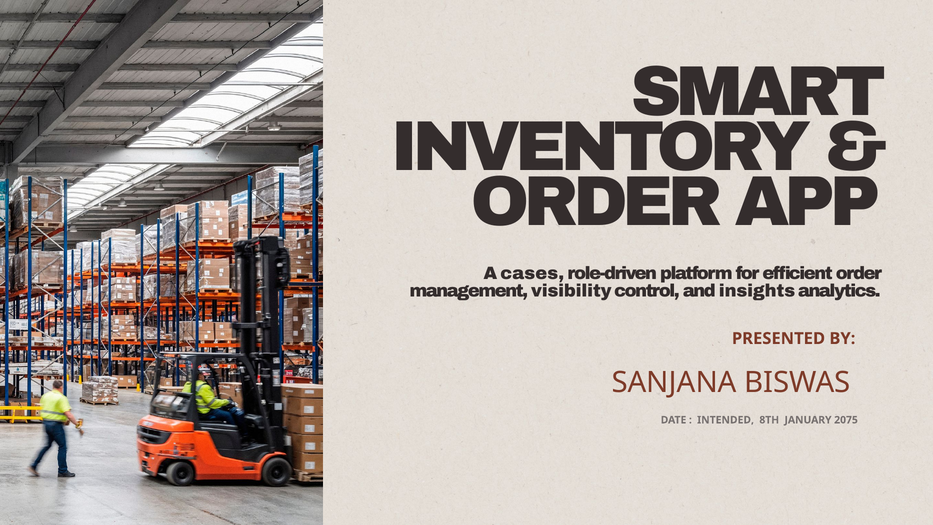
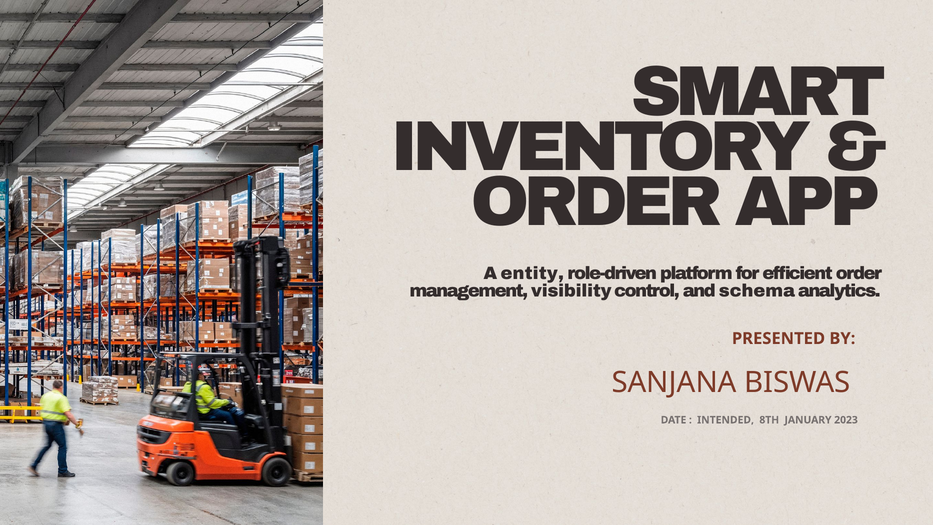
cases: cases -> entity (532, 273)
insights: insights -> schema (757, 291)
2075: 2075 -> 2023 (846, 420)
